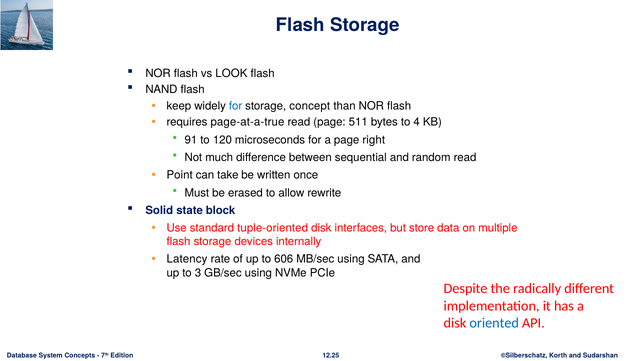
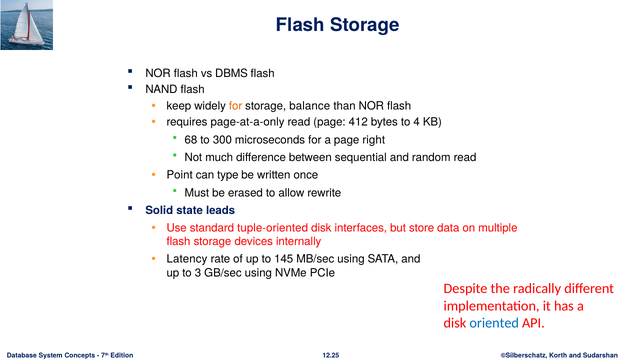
LOOK: LOOK -> DBMS (231, 74)
for colour: blue -> orange (236, 106)
concept: concept -> balance (310, 106)
page-at-a-true: page-at-a-true -> page-at-a-only (248, 122)
511: 511 -> 412 (358, 122)
91: 91 -> 68 (191, 140)
120: 120 -> 300 (222, 140)
take: take -> type (228, 175)
block: block -> leads (221, 211)
606: 606 -> 145 (284, 260)
